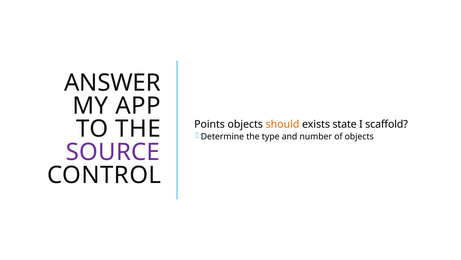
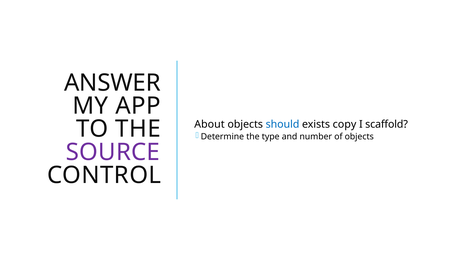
Points: Points -> About (209, 124)
should colour: orange -> blue (283, 124)
state: state -> copy (345, 124)
